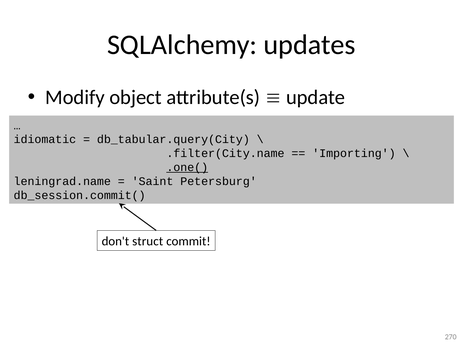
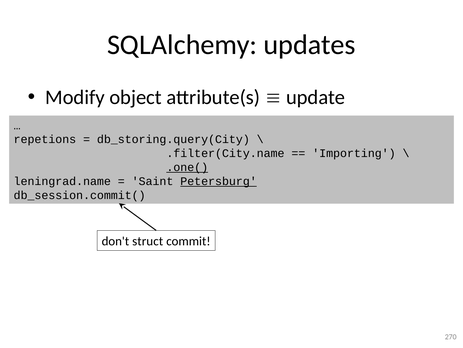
idiomatic: idiomatic -> repetions (45, 139)
db_tabular.query(City: db_tabular.query(City -> db_storing.query(City (173, 139)
Petersburg underline: none -> present (219, 181)
